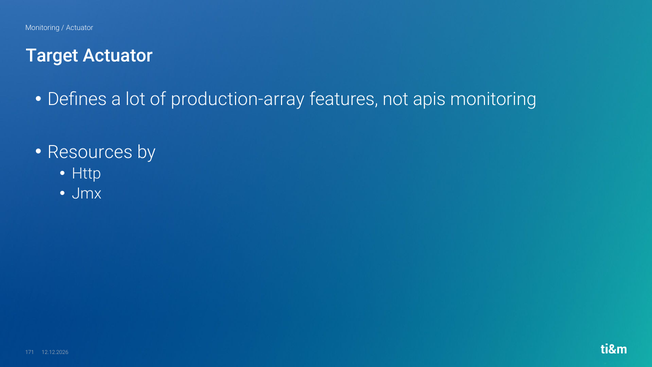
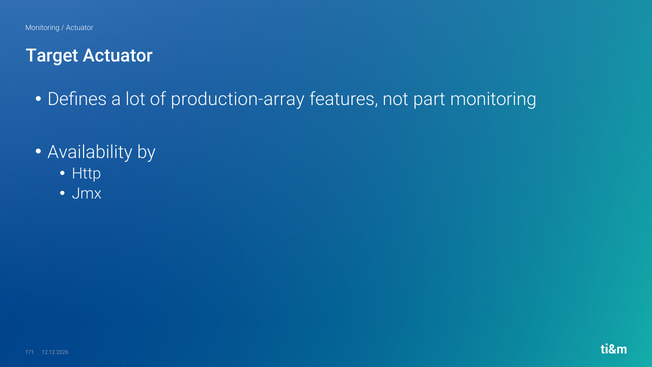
apis: apis -> part (429, 99)
Resources: Resources -> Availability (90, 152)
